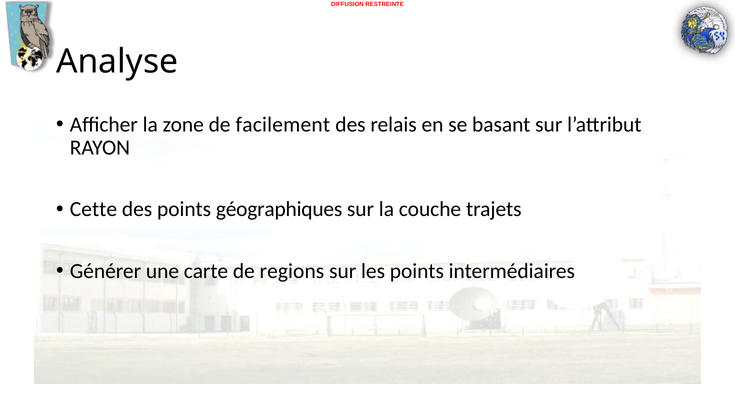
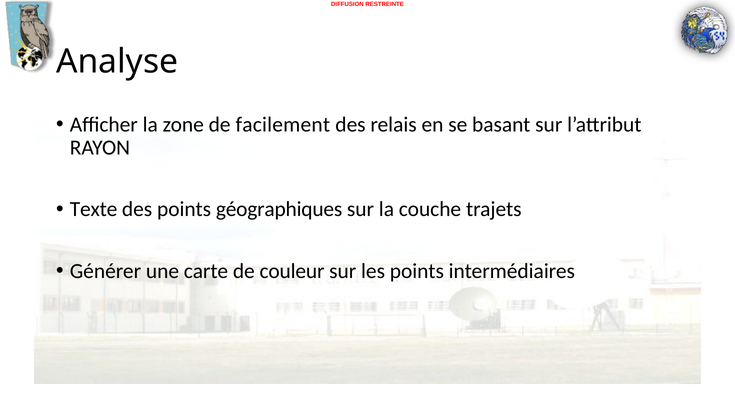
Cette: Cette -> Texte (94, 209)
regions: regions -> couleur (292, 271)
